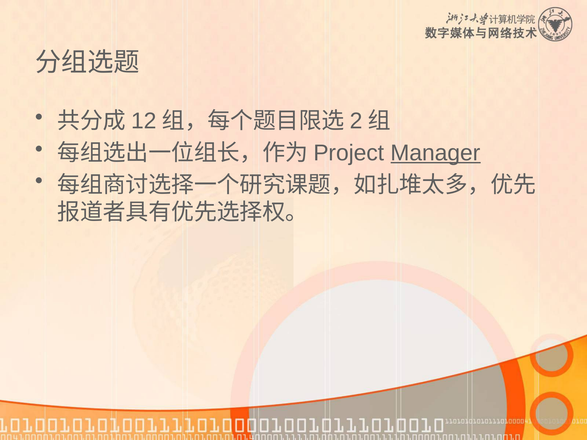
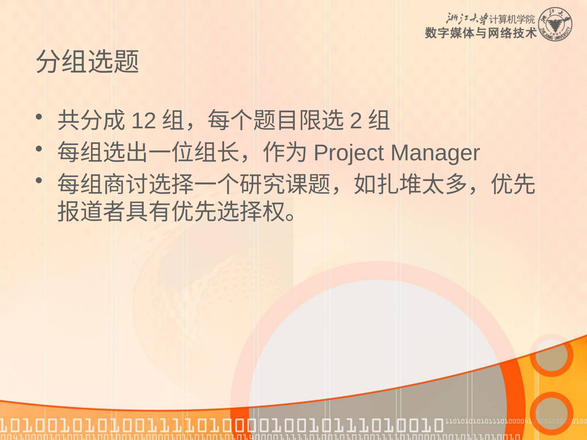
Manager underline: present -> none (436, 153)
